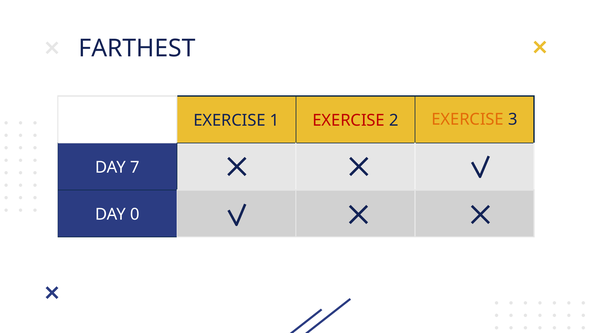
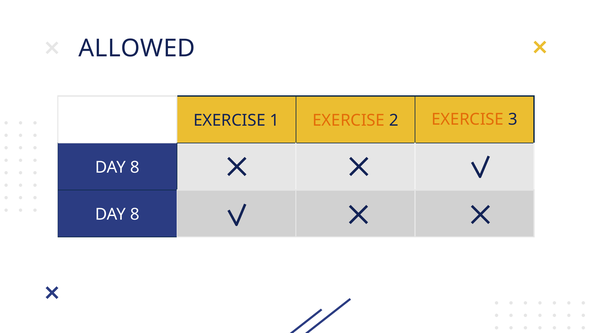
FARTHEST: FARTHEST -> ALLOWED (137, 48)
EXERCISE colour: red -> orange (349, 120)
7: 7 -> 8 (135, 167)
0: 0 -> 8 (135, 214)
